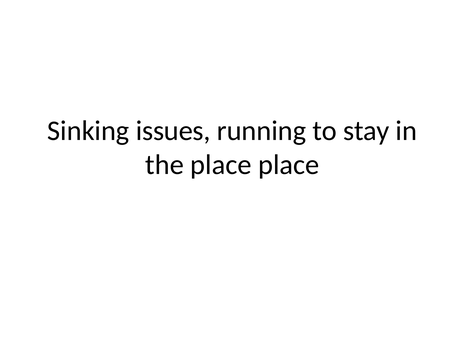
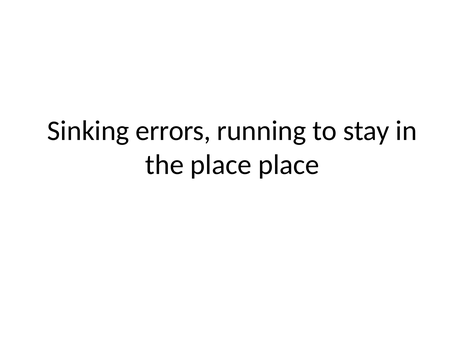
issues: issues -> errors (173, 131)
